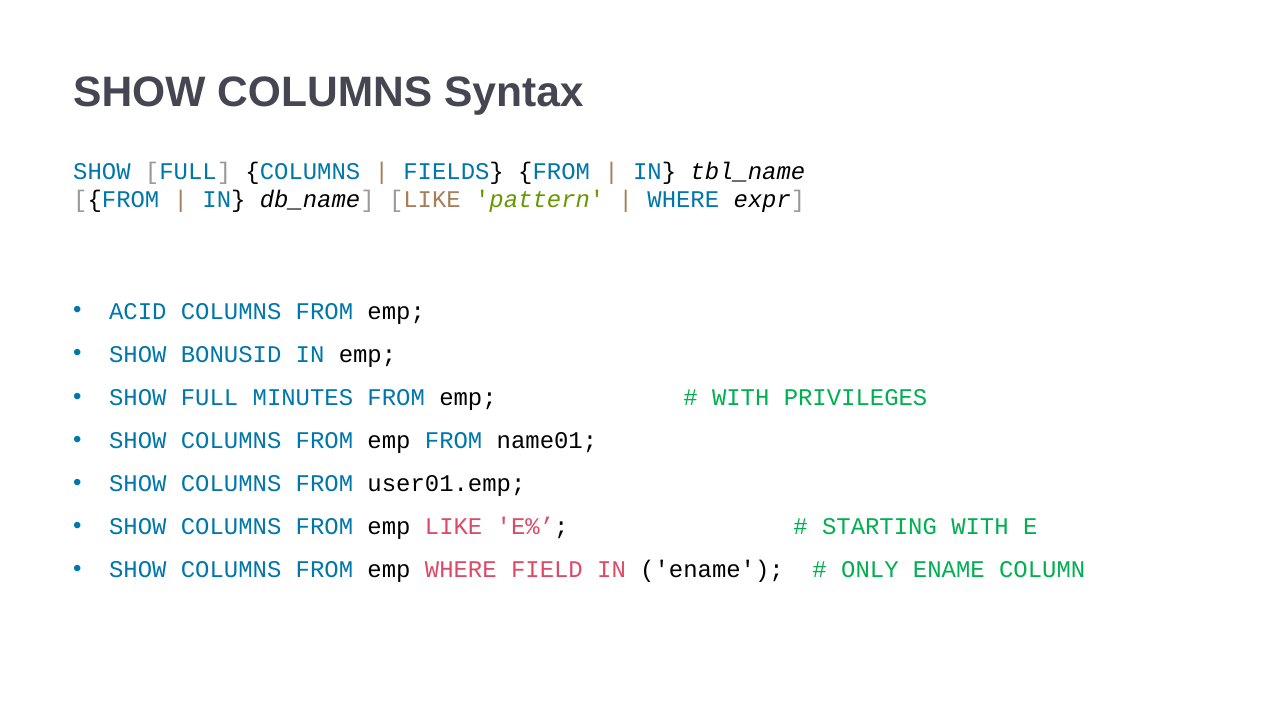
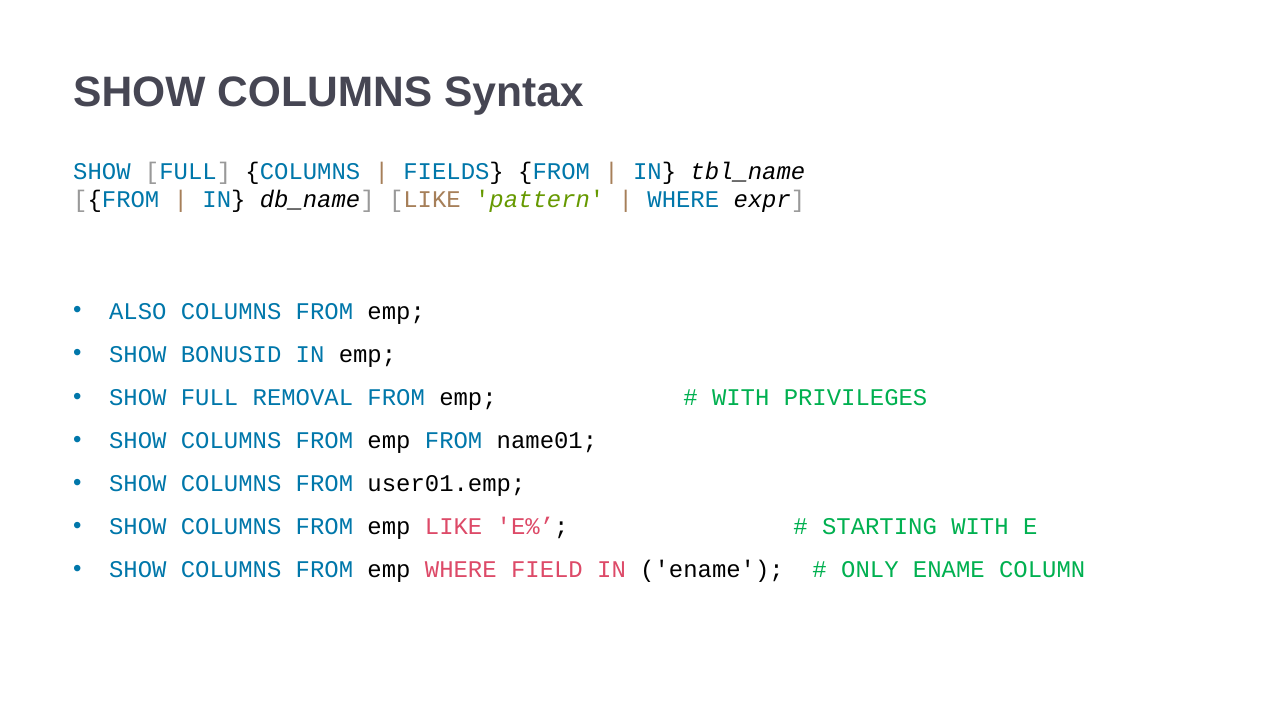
ACID: ACID -> ALSO (138, 311)
MINUTES: MINUTES -> REMOVAL (303, 397)
